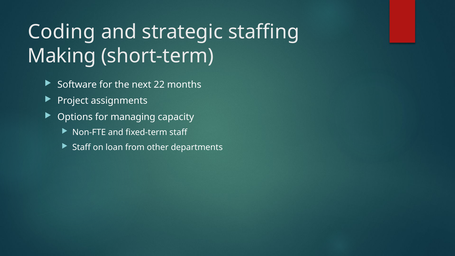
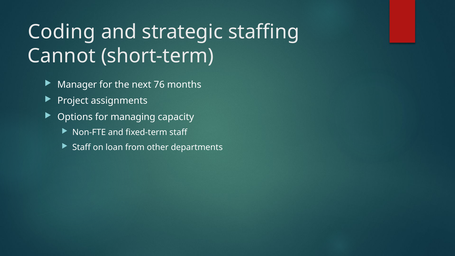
Making: Making -> Cannot (62, 56)
Software: Software -> Manager (77, 85)
22: 22 -> 76 (159, 85)
